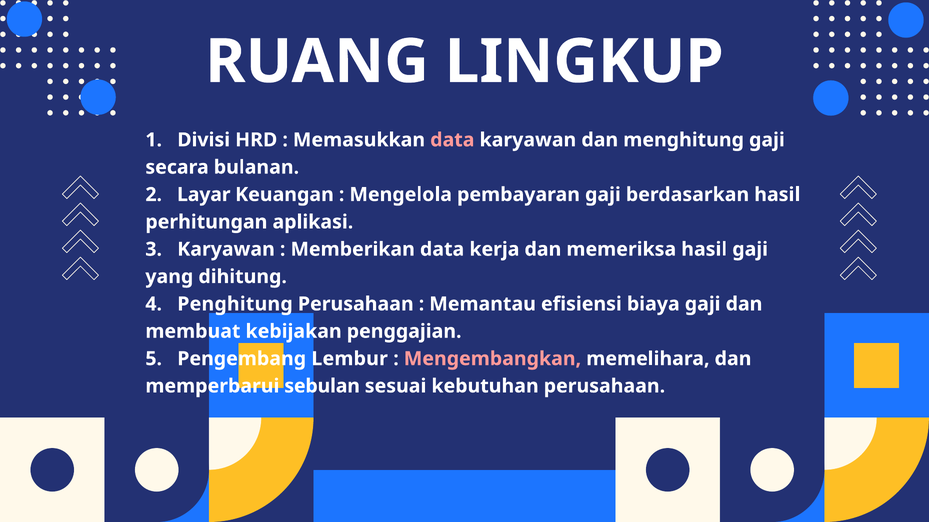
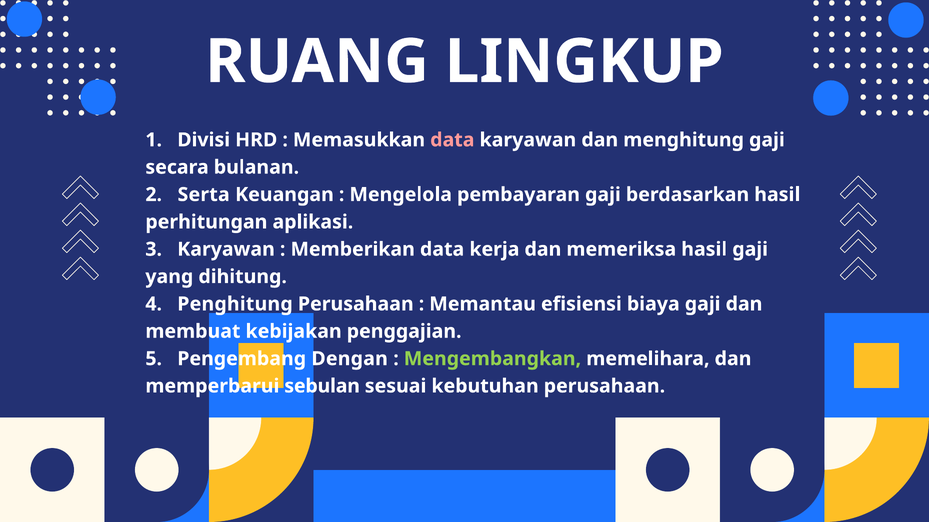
Layar: Layar -> Serta (204, 195)
Lembur: Lembur -> Dengan (350, 359)
Mengembangkan colour: pink -> light green (492, 359)
